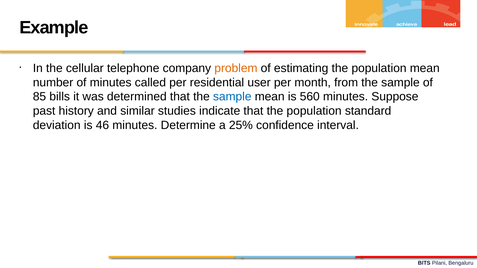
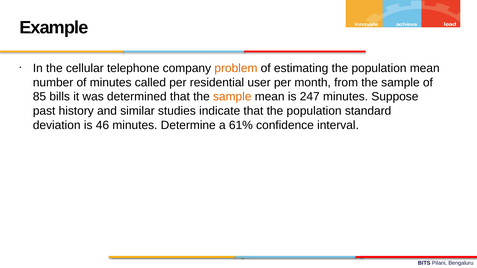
sample colour: blue -> orange (232, 97)
560: 560 -> 247 (310, 97)
25%: 25% -> 61% (241, 125)
